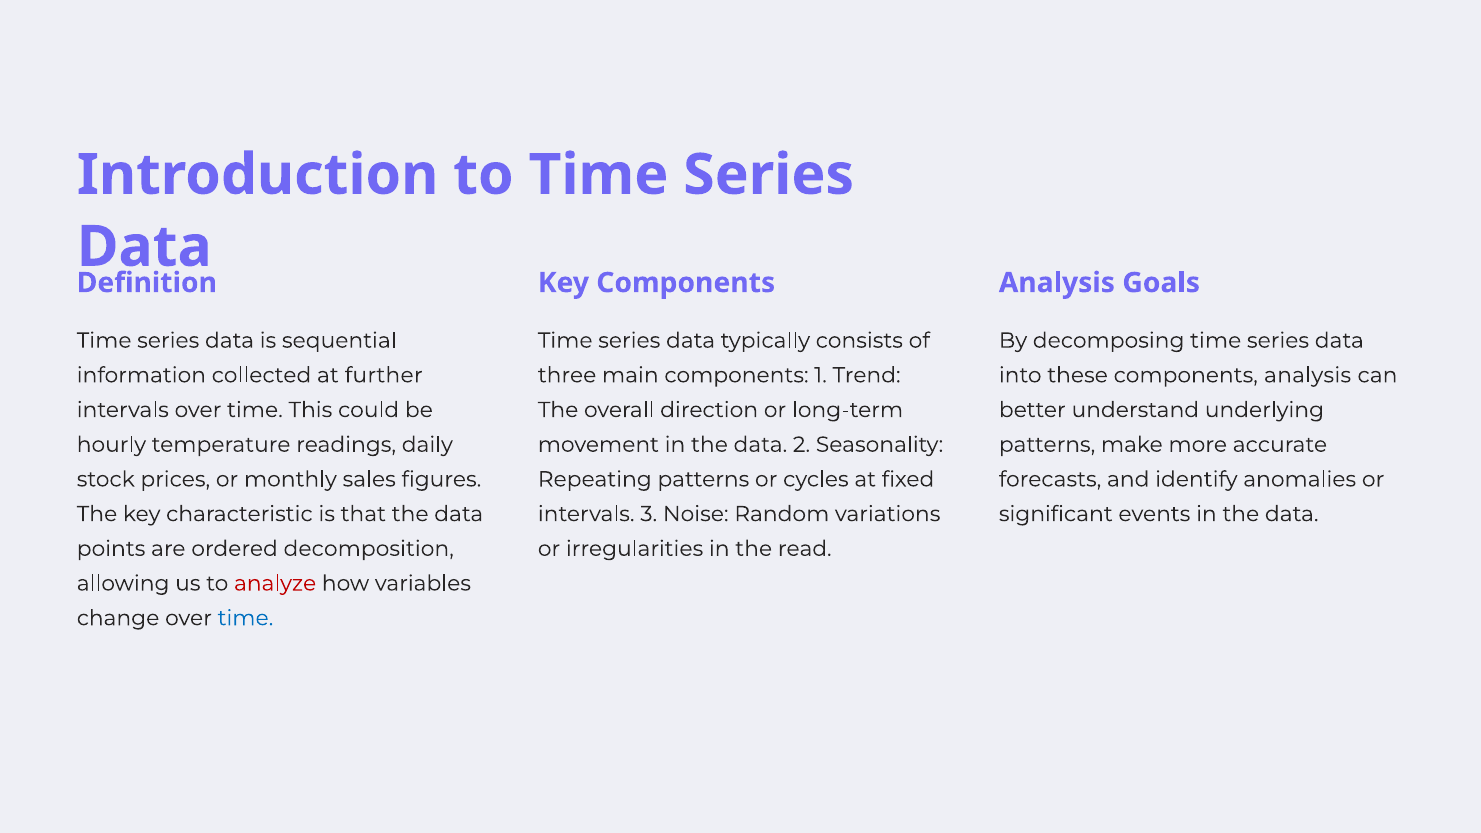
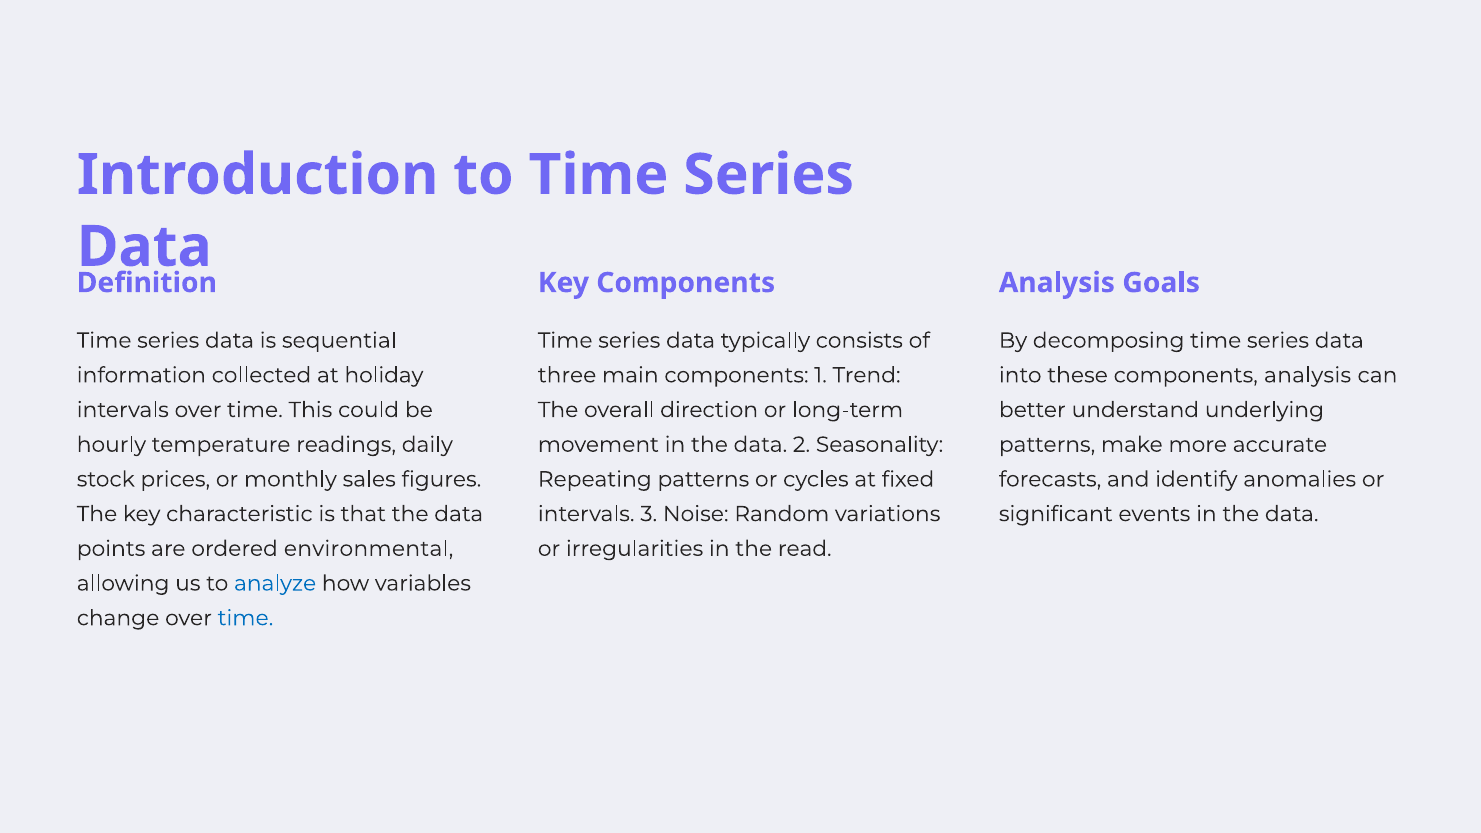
further: further -> holiday (384, 375)
decomposition: decomposition -> environmental (369, 549)
analyze colour: red -> blue (275, 583)
